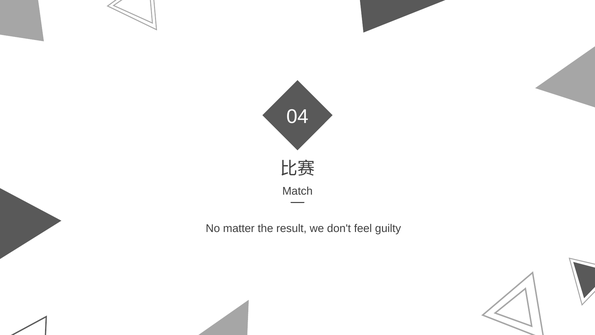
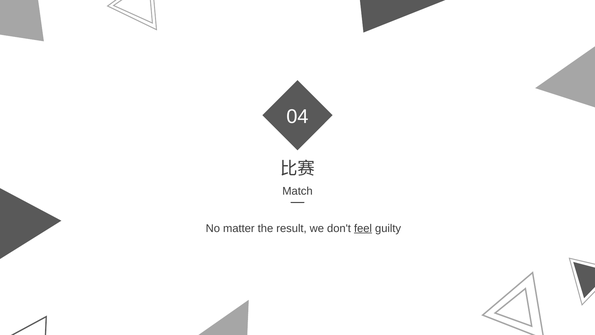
feel underline: none -> present (363, 228)
